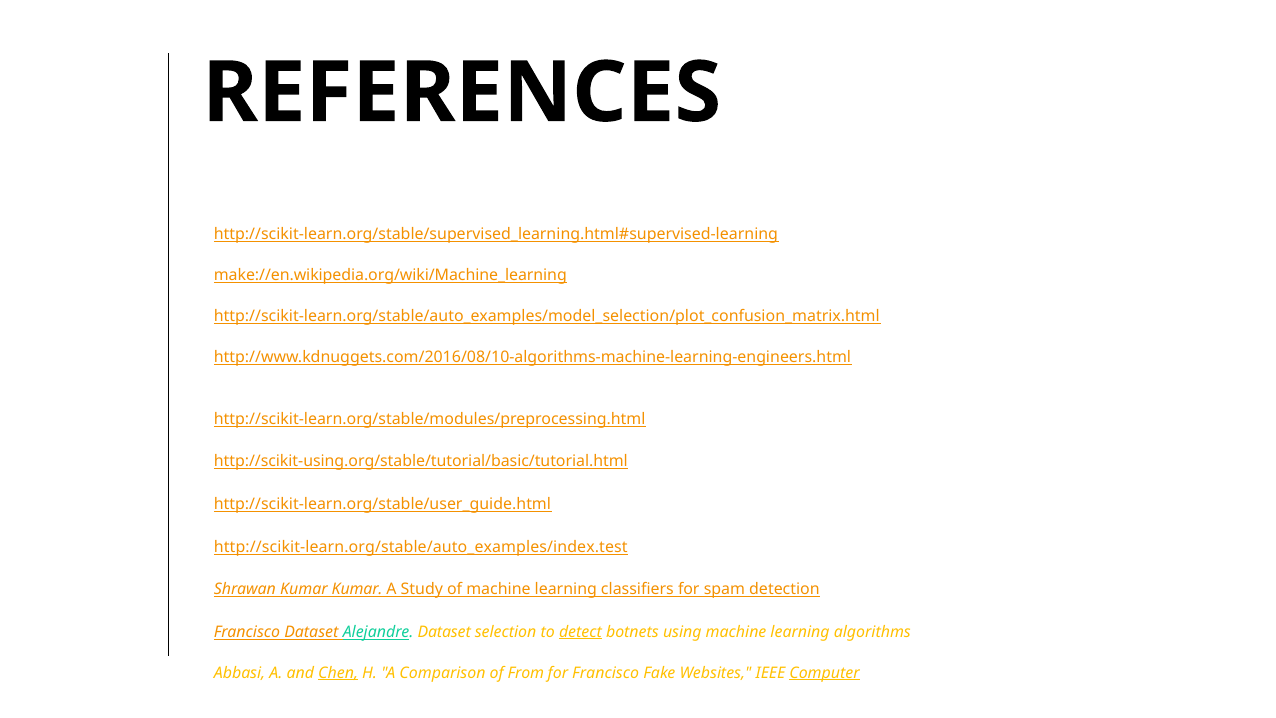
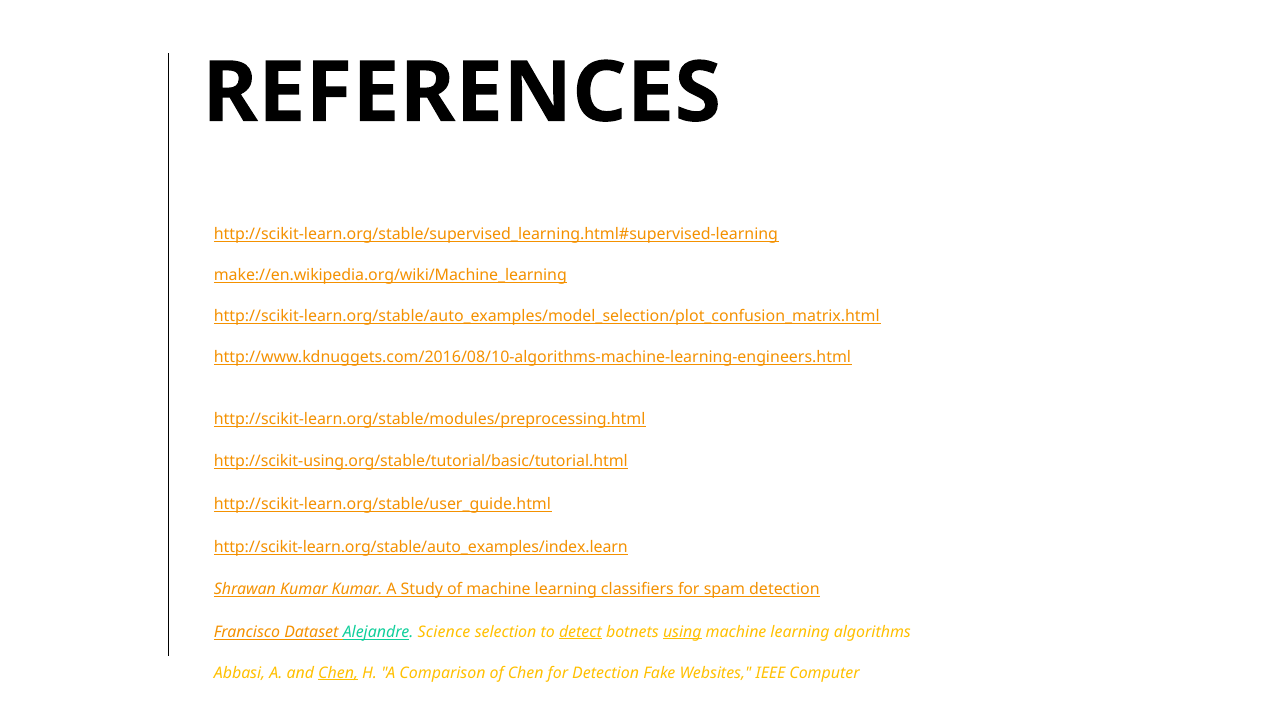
http://scikit-learn.org/stable/auto_examples/index.test: http://scikit-learn.org/stable/auto_examples/index.test -> http://scikit-learn.org/stable/auto_examples/index.learn (421, 547)
Alejandre Dataset: Dataset -> Science (444, 632)
using underline: none -> present (682, 632)
of From: From -> Chen (526, 673)
for Francisco: Francisco -> Detection (606, 673)
Computer underline: present -> none (825, 673)
